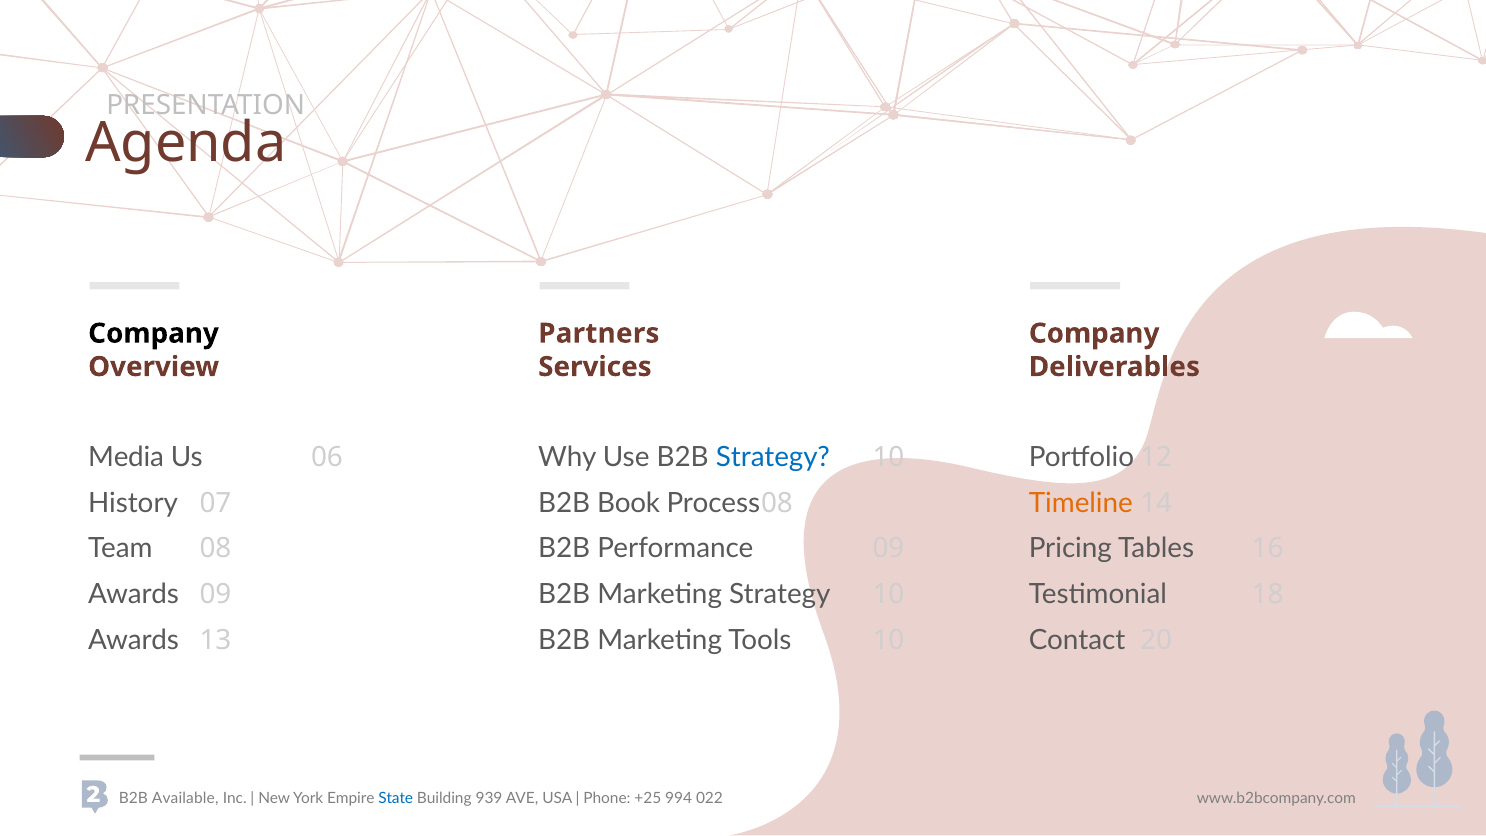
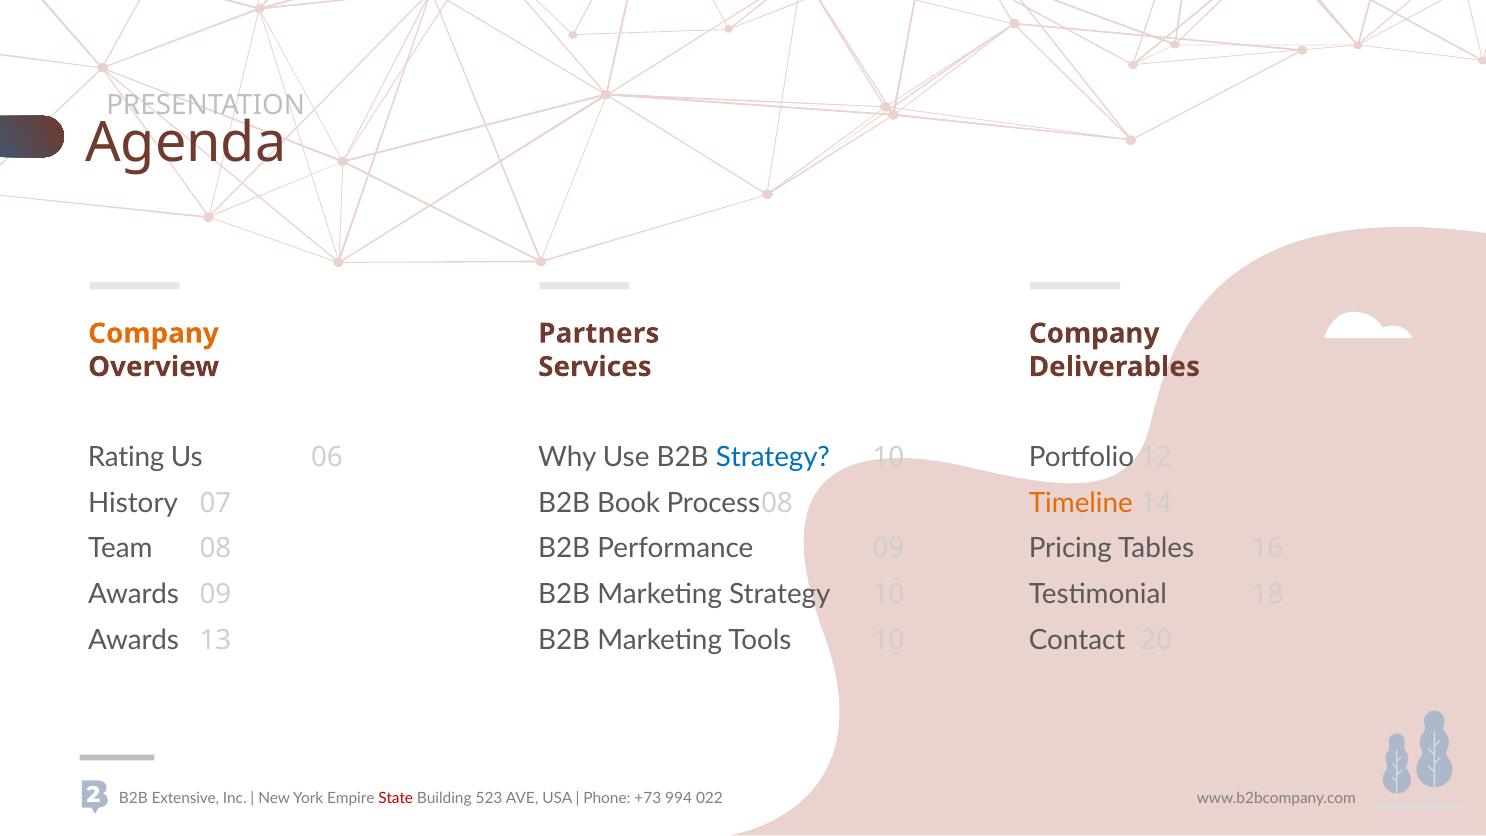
Company colour: black -> orange (153, 333)
Media: Media -> Rating (126, 458)
Available: Available -> Extensive (185, 798)
State colour: blue -> red (396, 798)
939: 939 -> 523 (489, 798)
+25: +25 -> +73 (648, 798)
